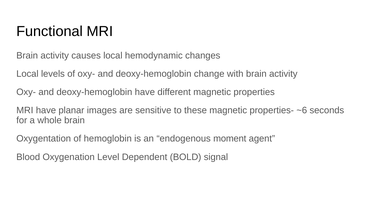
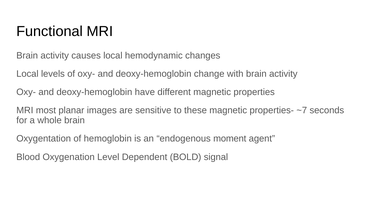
MRI have: have -> most (46, 110)
~6: ~6 -> ~7 (302, 110)
